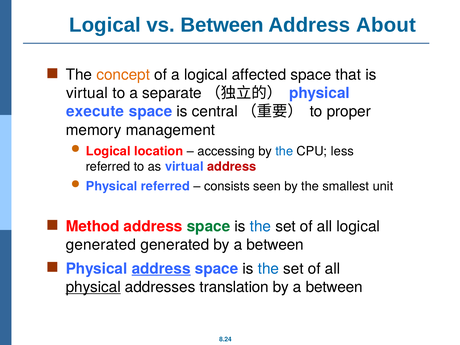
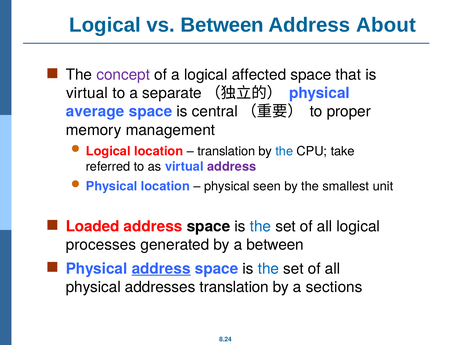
concept colour: orange -> purple (123, 75)
execute: execute -> average (95, 112)
accessing: accessing -> translation (226, 151)
less: less -> take (343, 151)
address colour: red -> purple (232, 166)
Physical referred: referred -> location (165, 186)
consists: consists -> physical (227, 186)
Method: Method -> Loaded (93, 227)
space colour: green -> black (209, 227)
generated: generated -> processes (101, 245)
physical underline: present -> none (93, 287)
between: between -> sections (334, 287)
